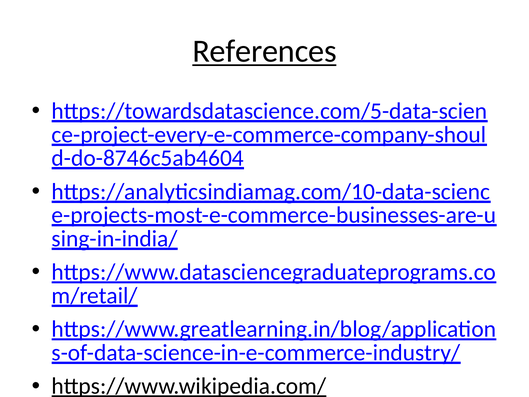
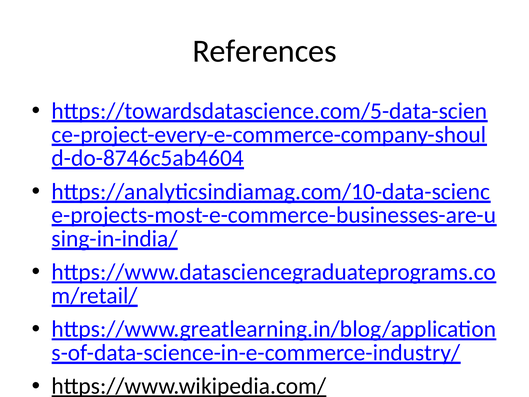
References underline: present -> none (265, 51)
